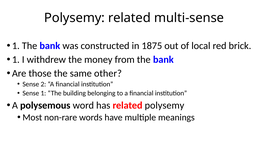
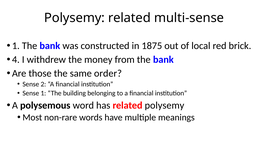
1: 1 -> 4 (16, 59)
other: other -> order (108, 73)
